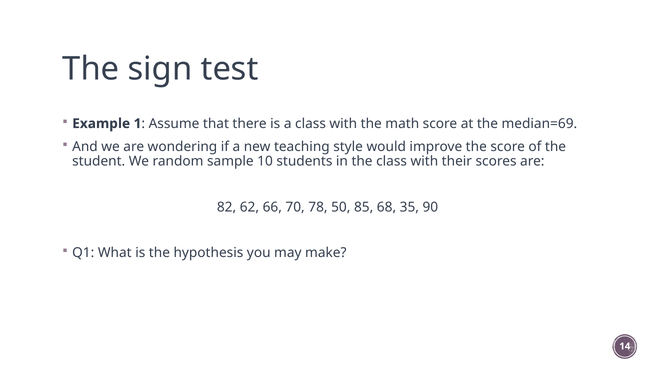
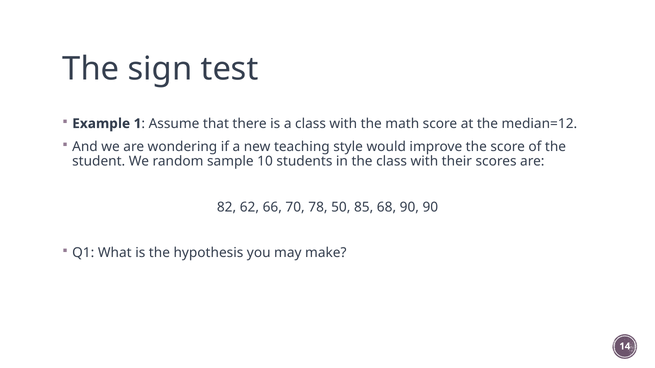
median=69: median=69 -> median=12 (539, 124)
68 35: 35 -> 90 (409, 207)
